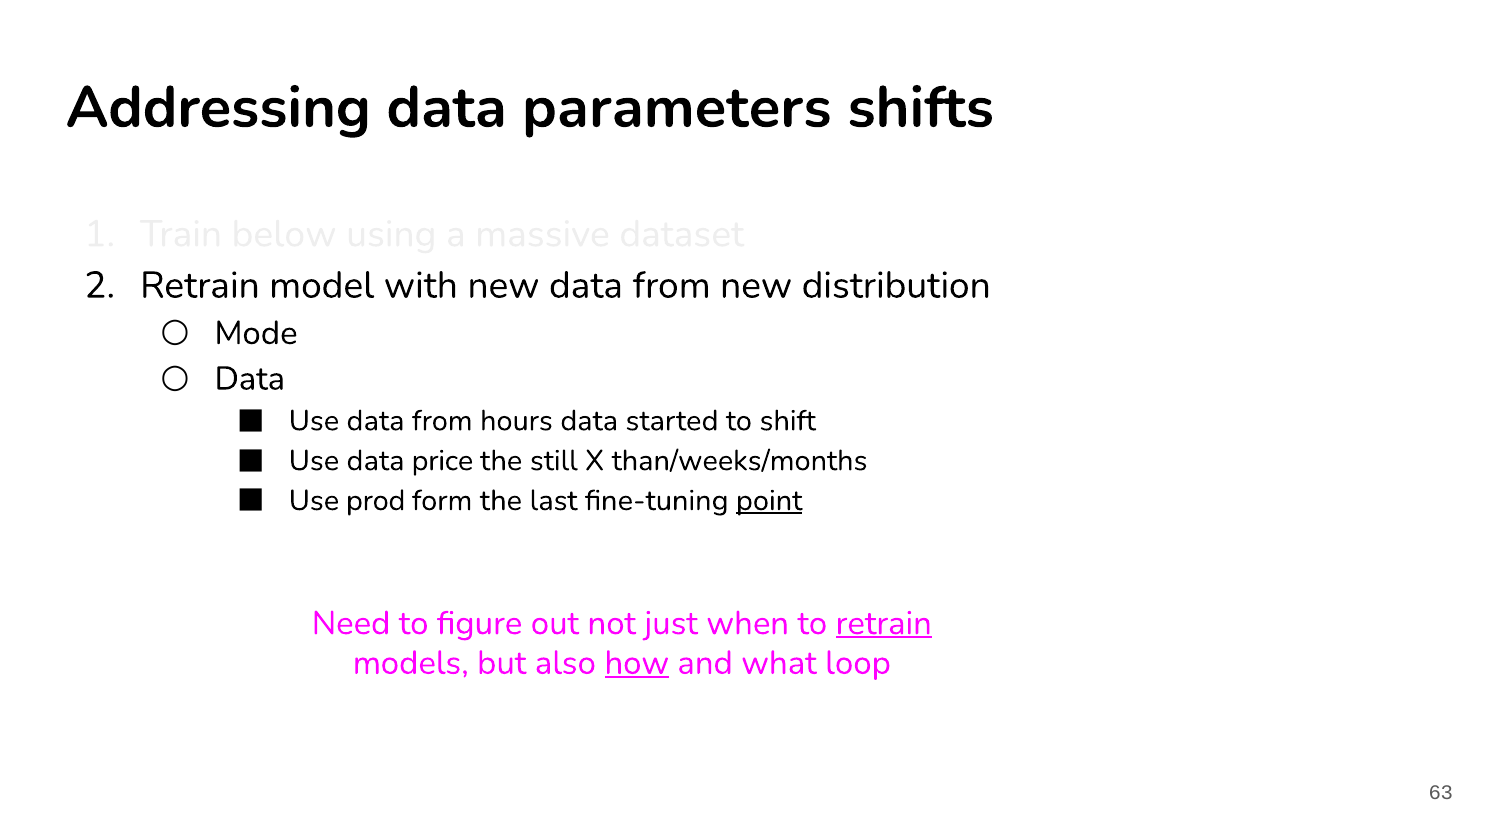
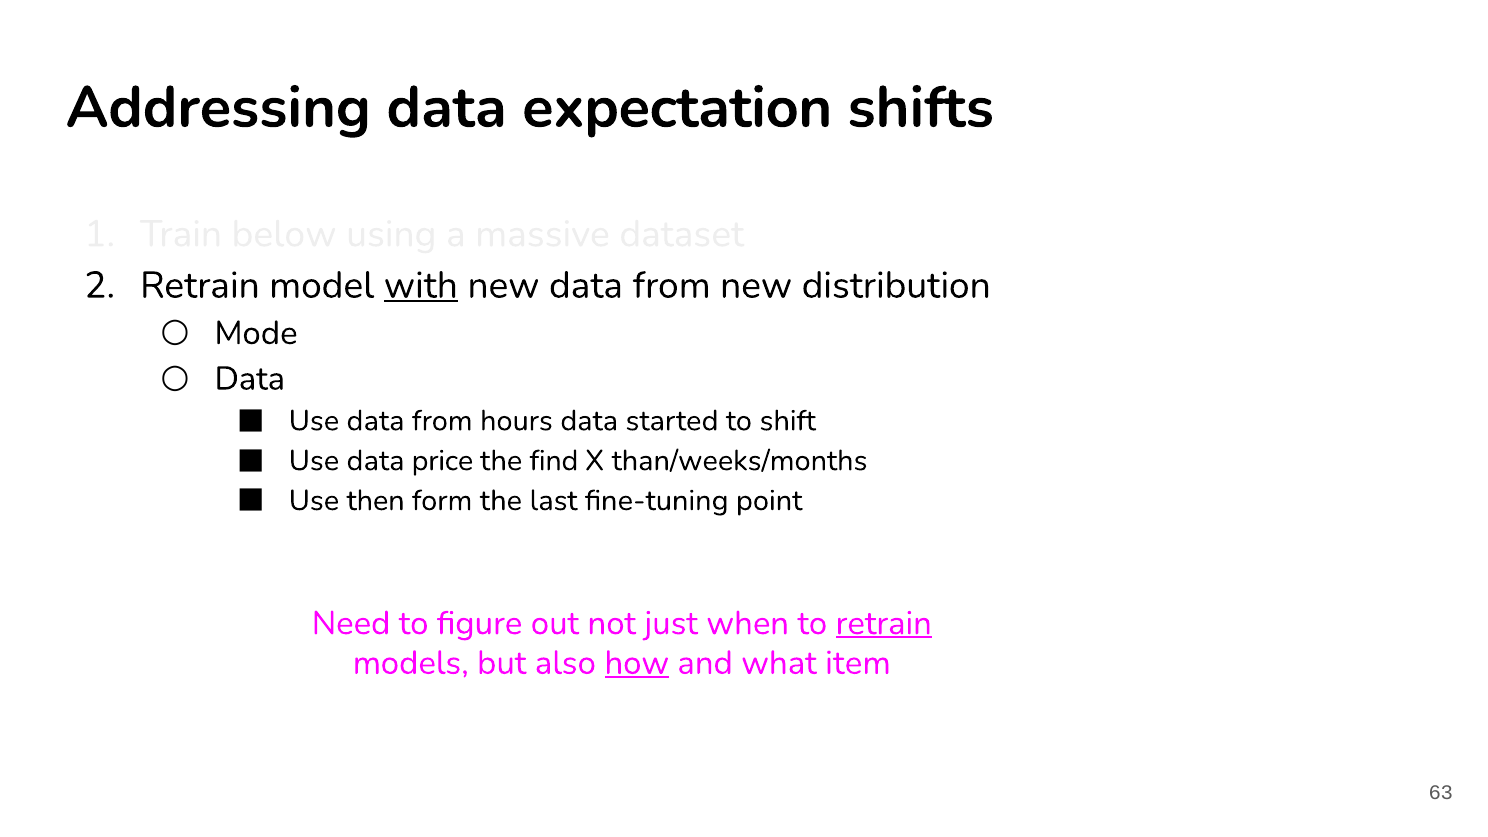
parameters: parameters -> expectation (677, 108)
with underline: none -> present (421, 285)
still: still -> find (554, 461)
prod: prod -> then (376, 501)
point underline: present -> none (769, 501)
loop: loop -> item (858, 663)
